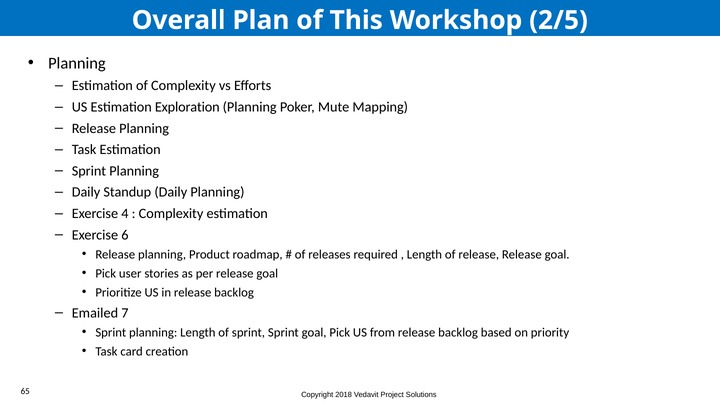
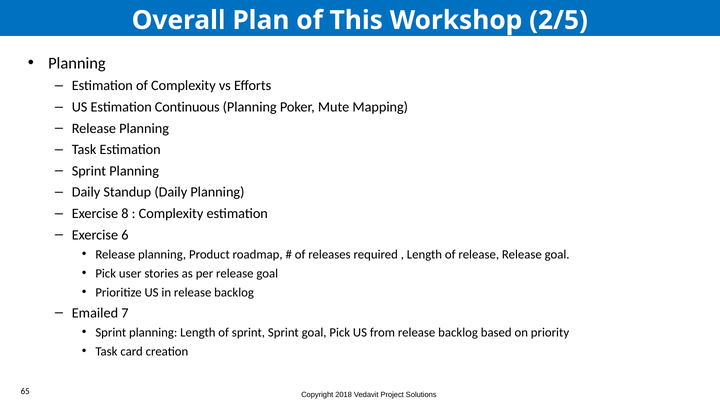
Exploration: Exploration -> Continuous (187, 107)
4: 4 -> 8 (125, 214)
